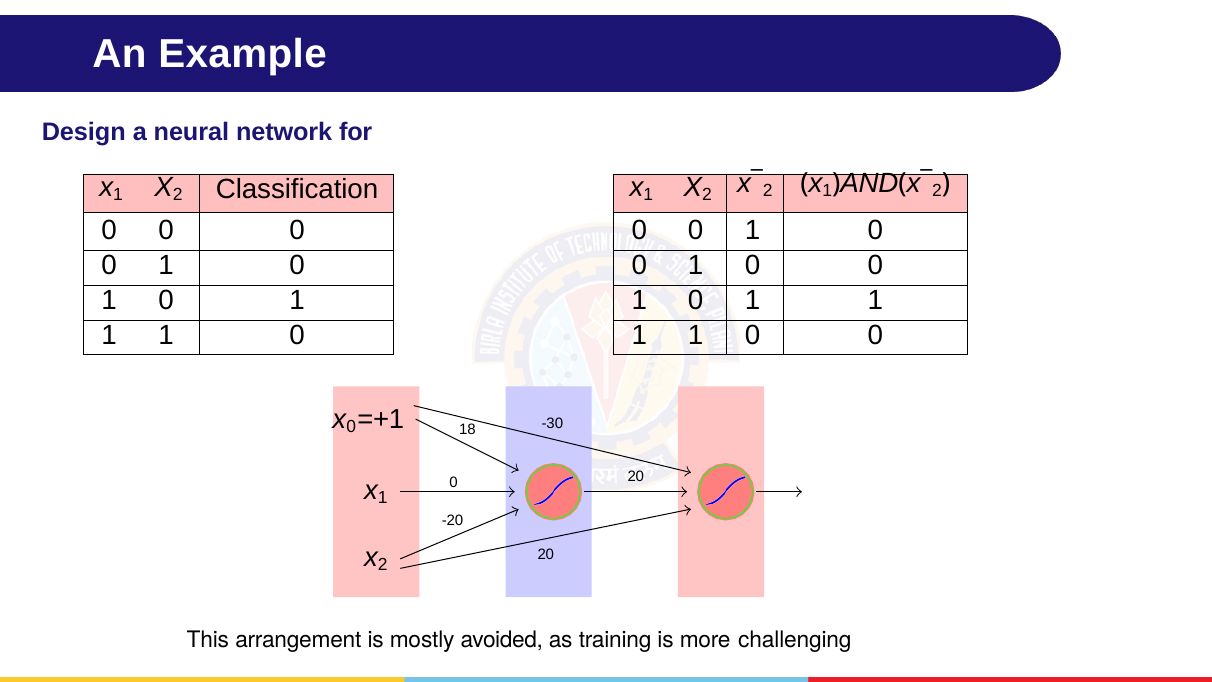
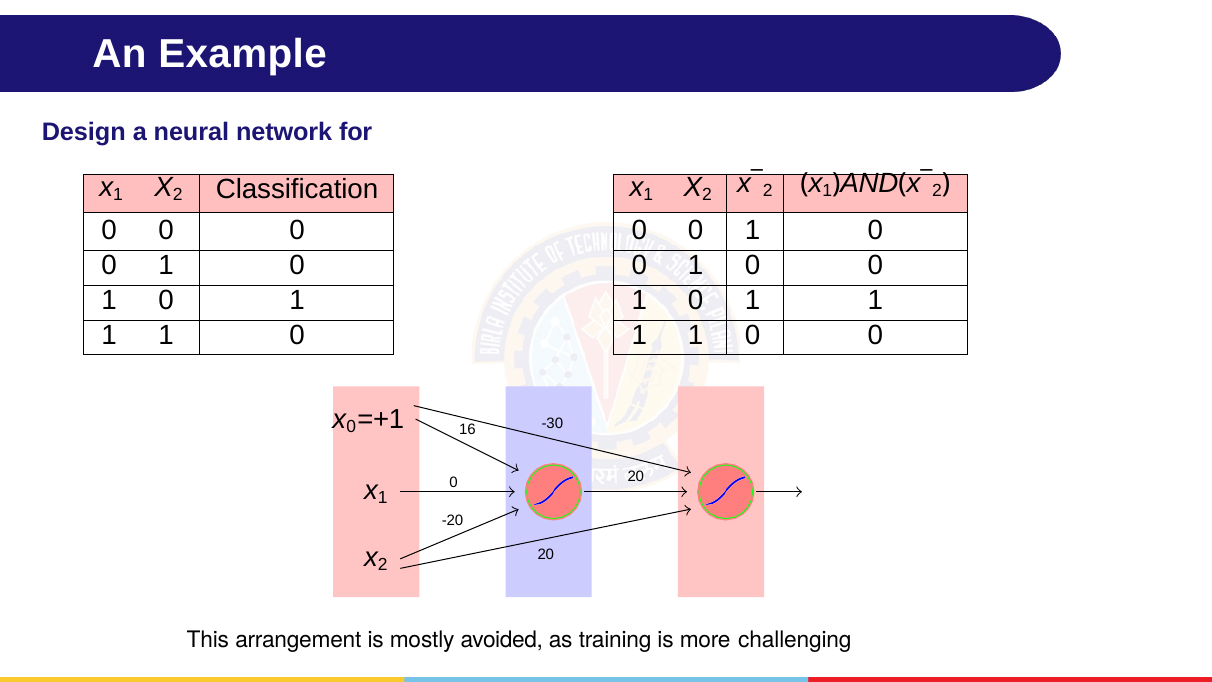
18: 18 -> 16 (467, 429)
